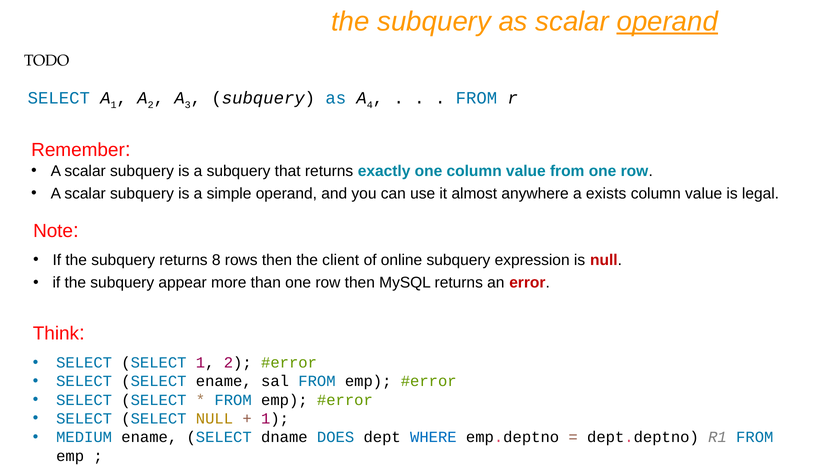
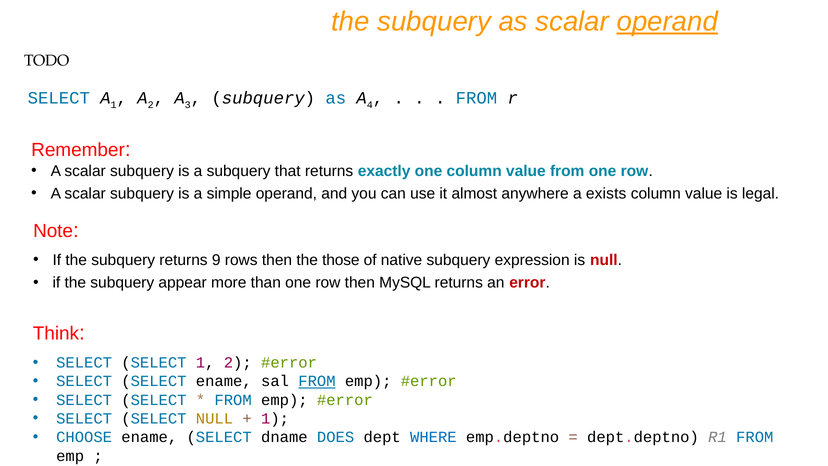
8: 8 -> 9 (216, 260)
client: client -> those (341, 260)
online: online -> native (402, 260)
FROM underline: none -> present (317, 381)
MEDIUM: MEDIUM -> CHOOSE (84, 437)
